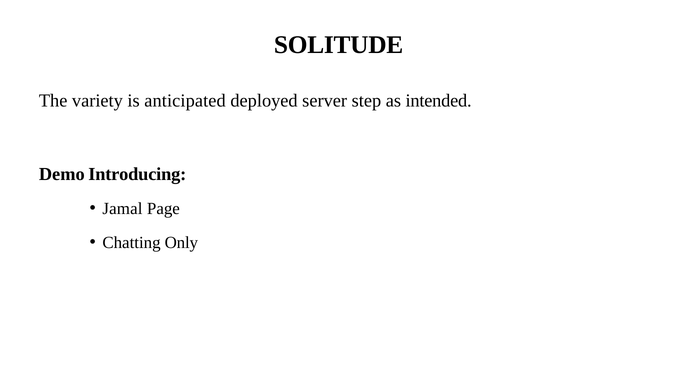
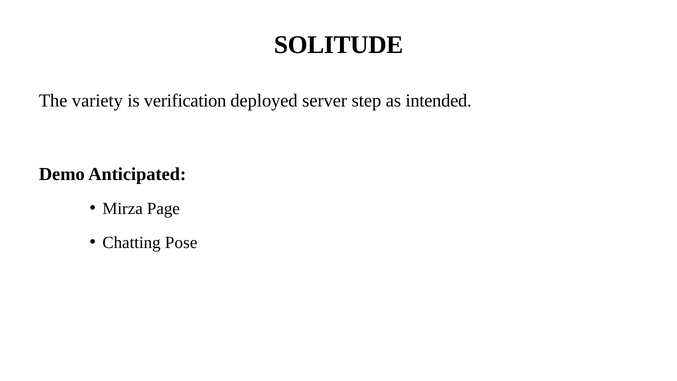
anticipated: anticipated -> verification (185, 101)
Introducing: Introducing -> Anticipated (137, 174)
Jamal: Jamal -> Mirza (123, 209)
Only: Only -> Pose (181, 243)
